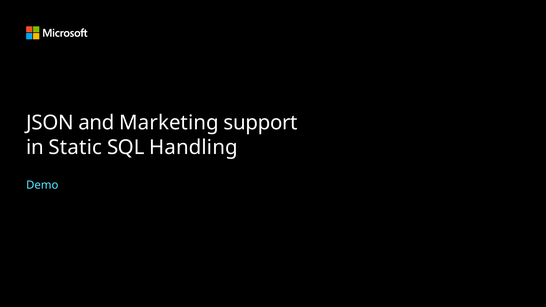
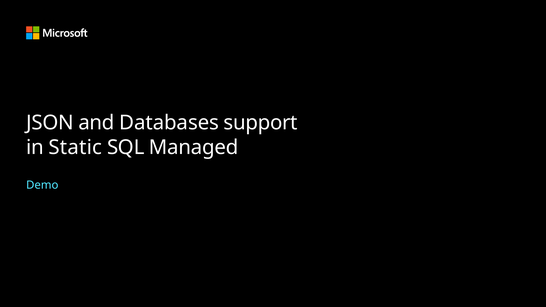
Marketing: Marketing -> Databases (169, 123)
Handling: Handling -> Managed (194, 147)
